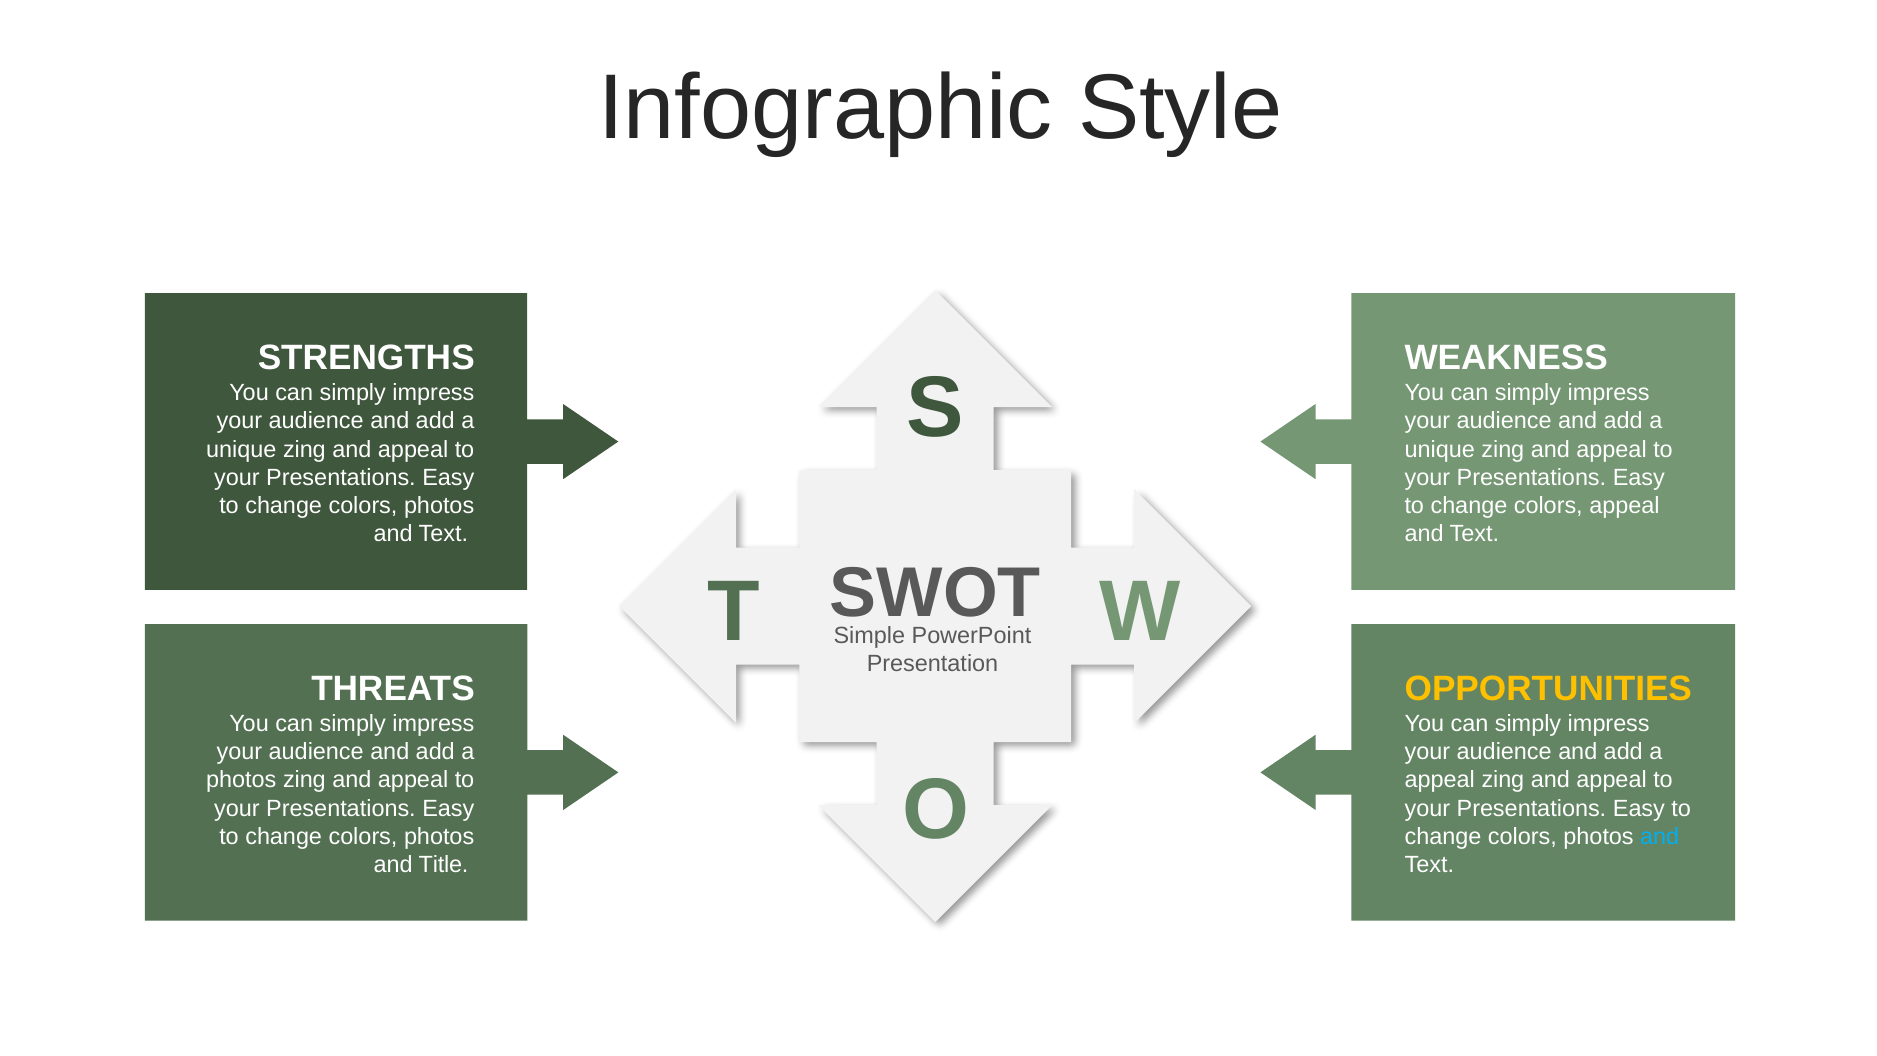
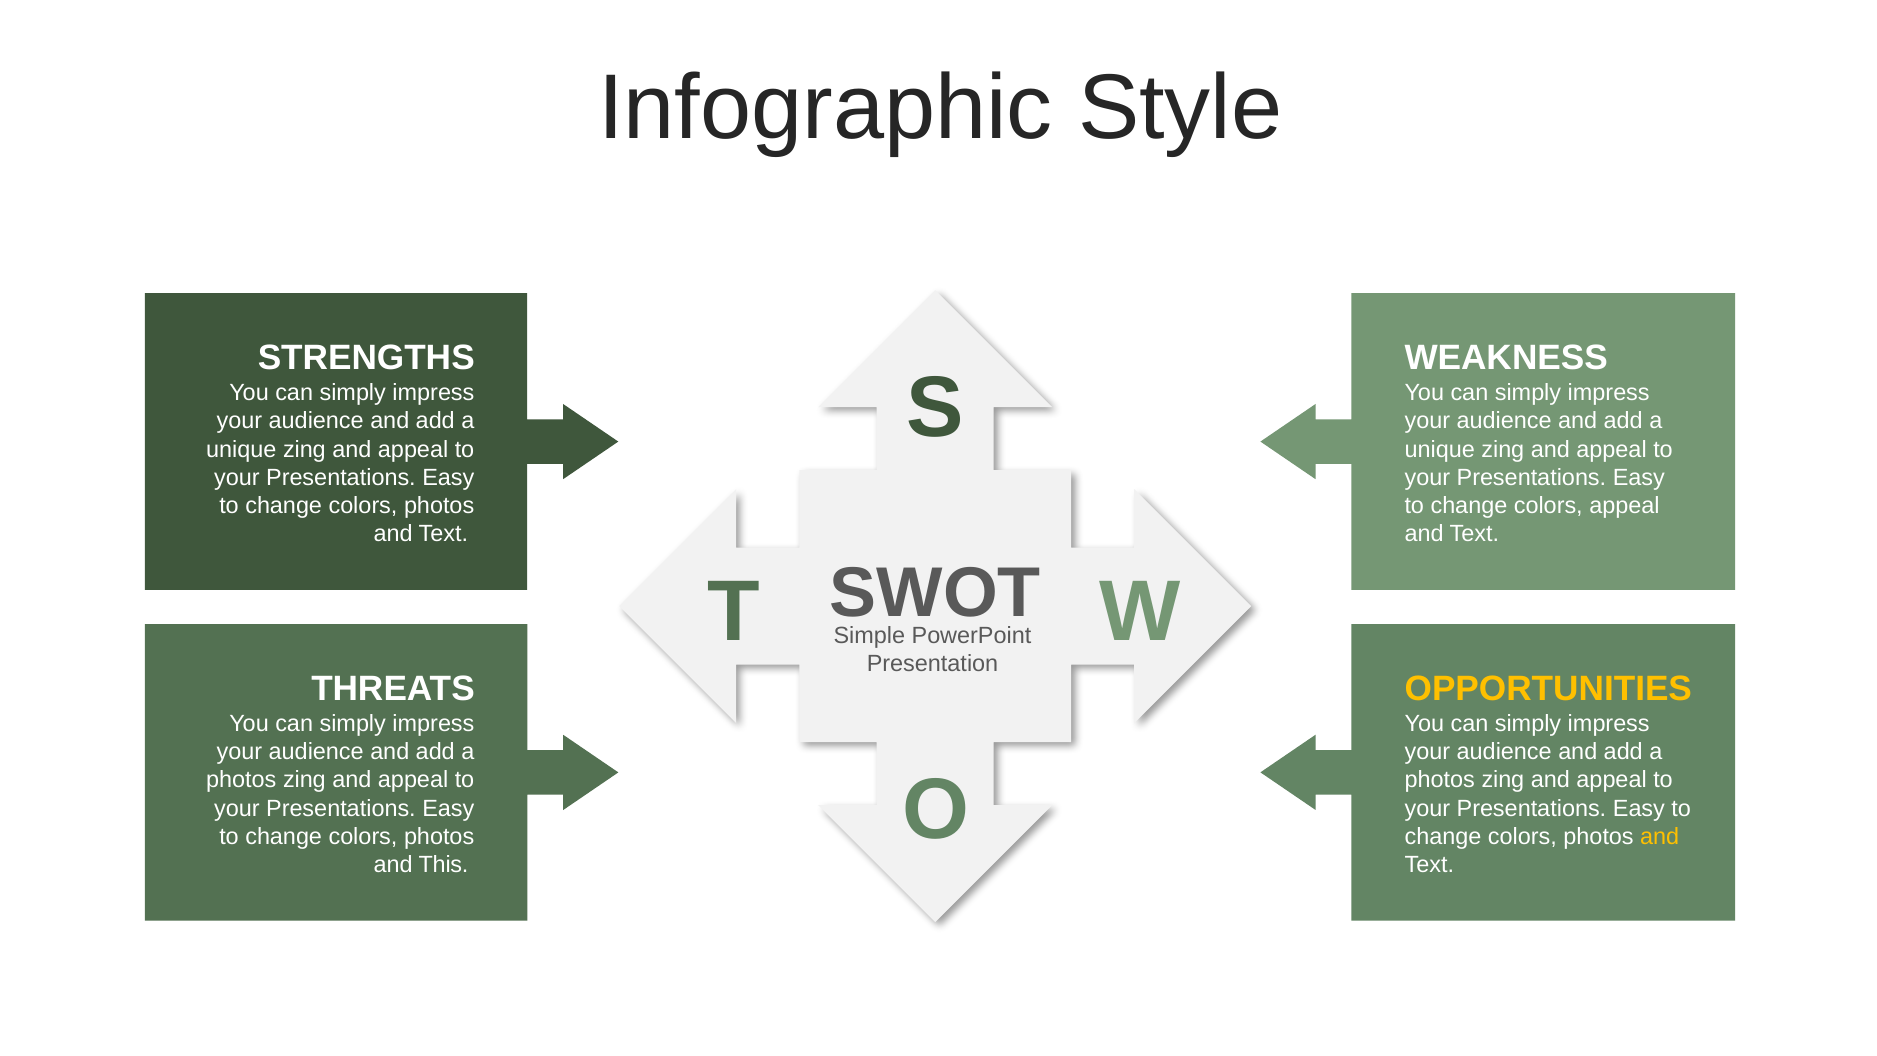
appeal: appeal -> photos (1440, 780)
and colour: light blue -> yellow (1660, 836)
Title: Title -> This (444, 865)
